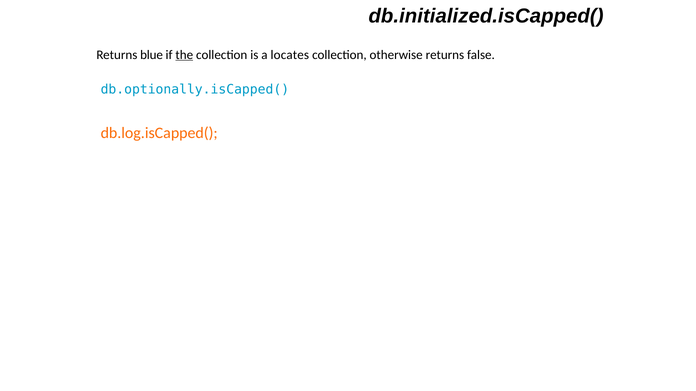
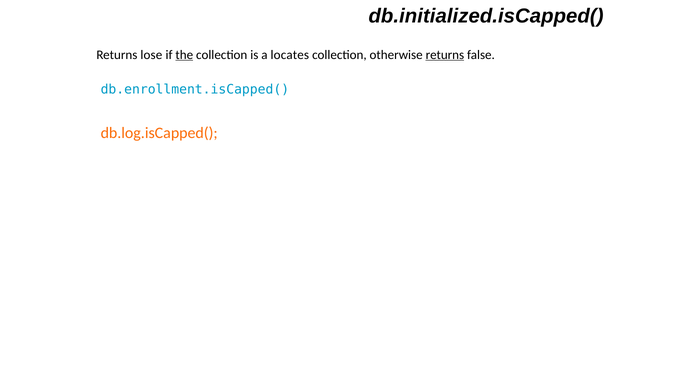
blue: blue -> lose (151, 55)
returns underline: none -> present (445, 55)
db.optionally.isCapped(: db.optionally.isCapped( -> db.enrollment.isCapped( (195, 90)
